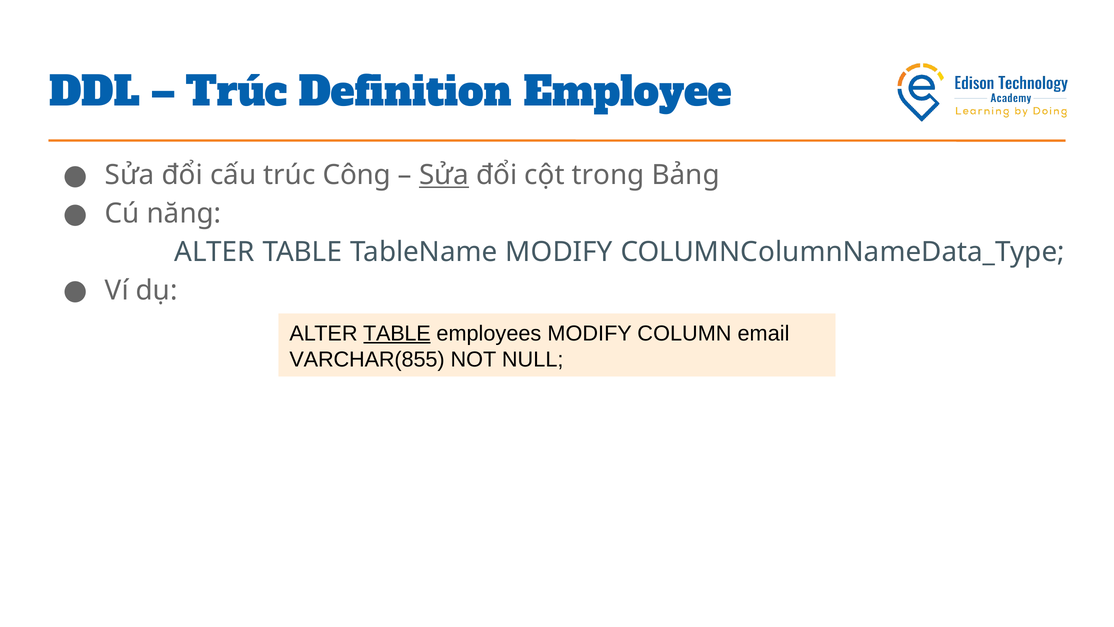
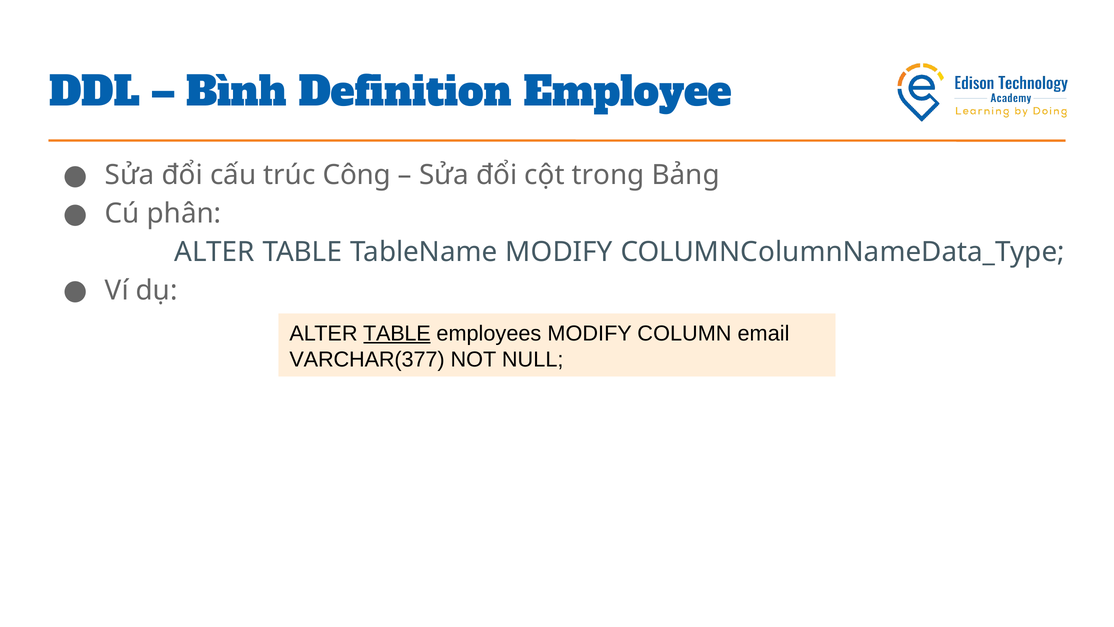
Trúc: Trúc -> Bình (237, 92)
Sửa underline: present -> none (444, 175)
năng: năng -> phân (184, 214)
VARCHAR(855: VARCHAR(855 -> VARCHAR(377 (367, 359)
